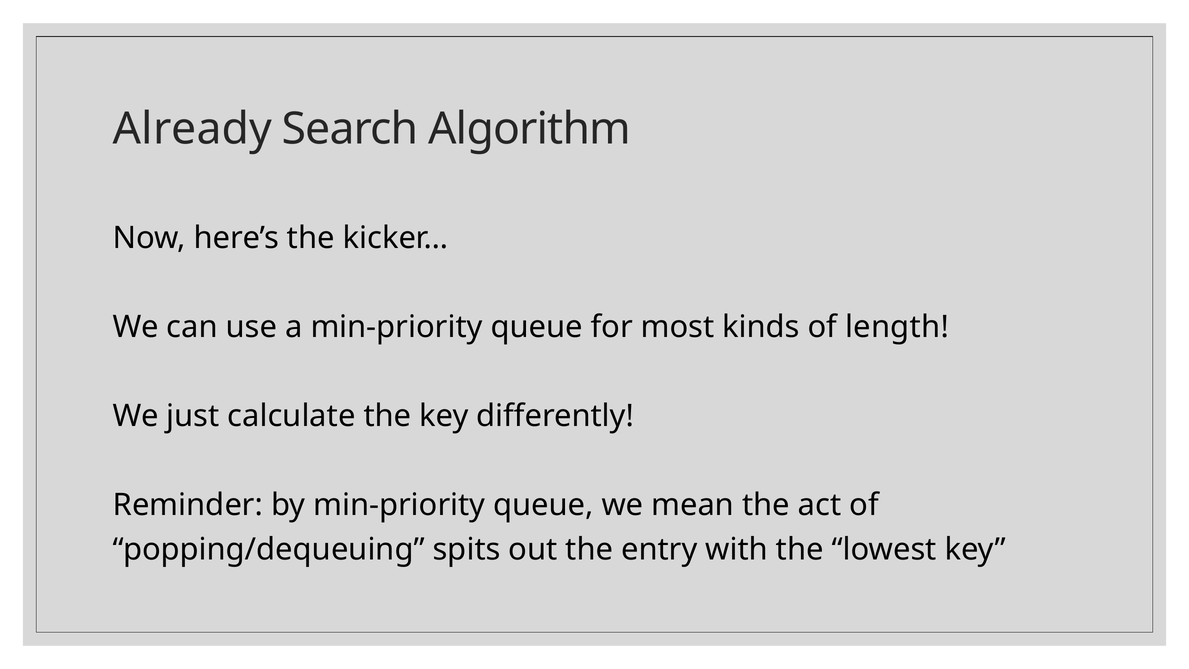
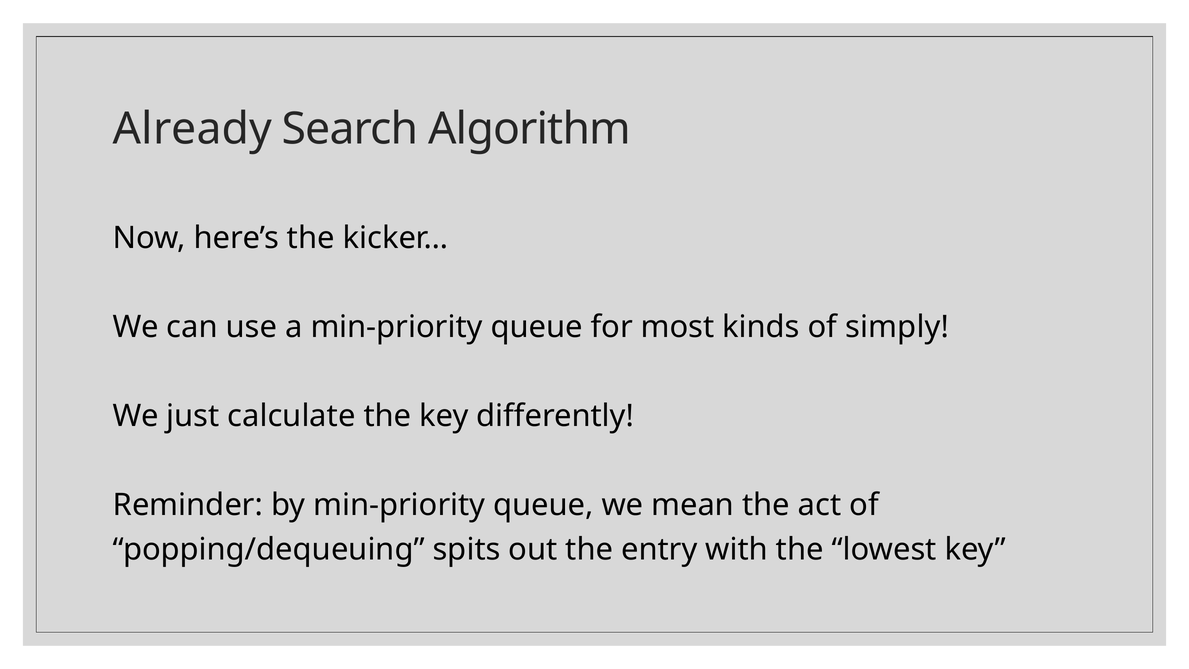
length: length -> simply (897, 327)
